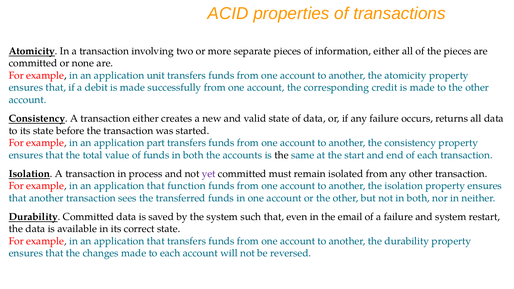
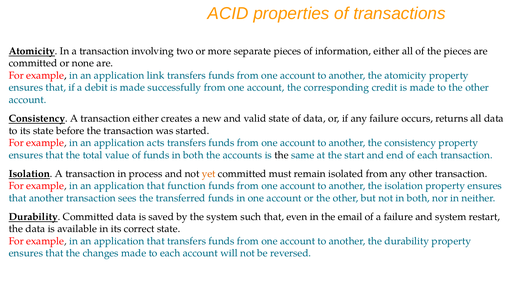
unit: unit -> link (156, 75)
part: part -> acts (156, 143)
yet colour: purple -> orange (209, 174)
